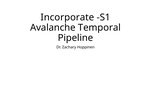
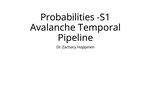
Incorporate: Incorporate -> Probabilities (67, 17)
